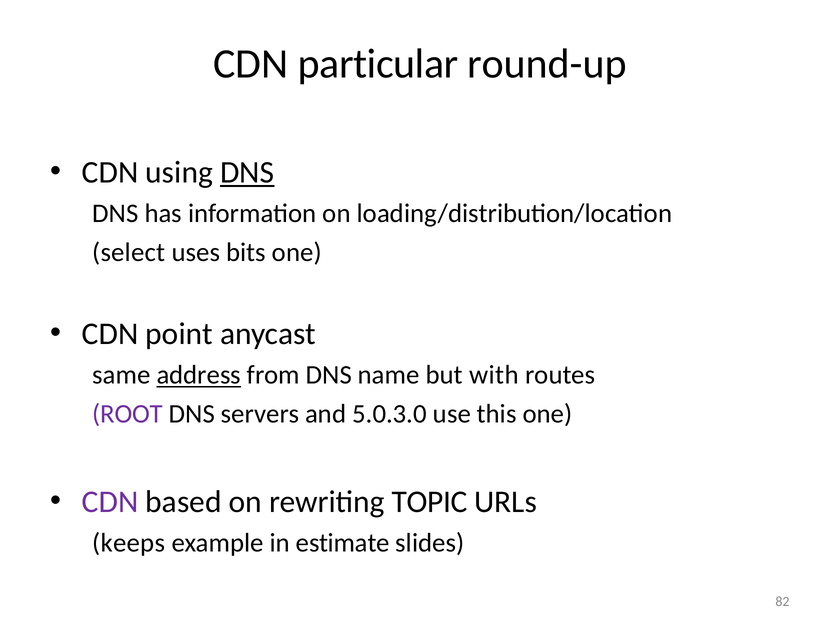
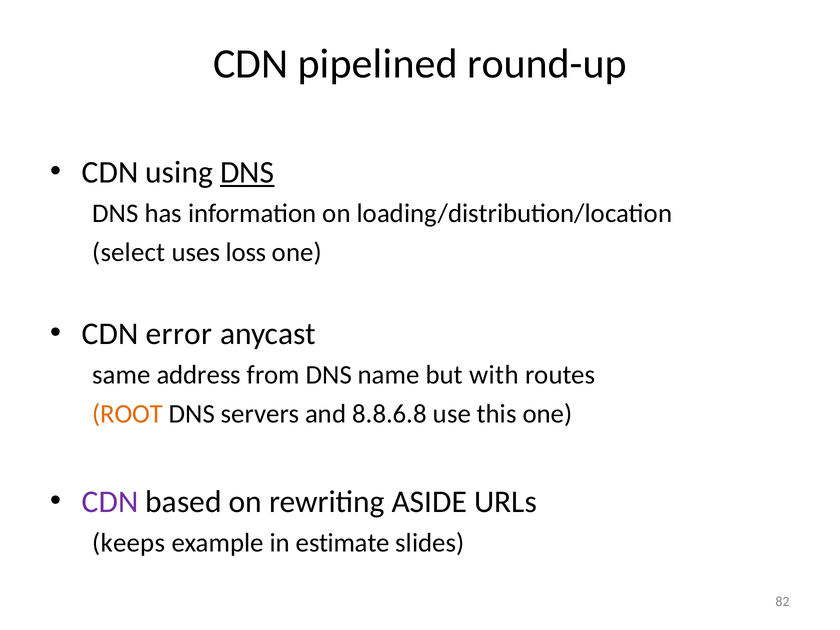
particular: particular -> pipelined (378, 64)
bits: bits -> loss (246, 252)
point: point -> error (179, 334)
address underline: present -> none (199, 375)
ROOT colour: purple -> orange (128, 414)
5.0.3.0: 5.0.3.0 -> 8.8.6.8 (390, 414)
TOPIC: TOPIC -> ASIDE (429, 502)
